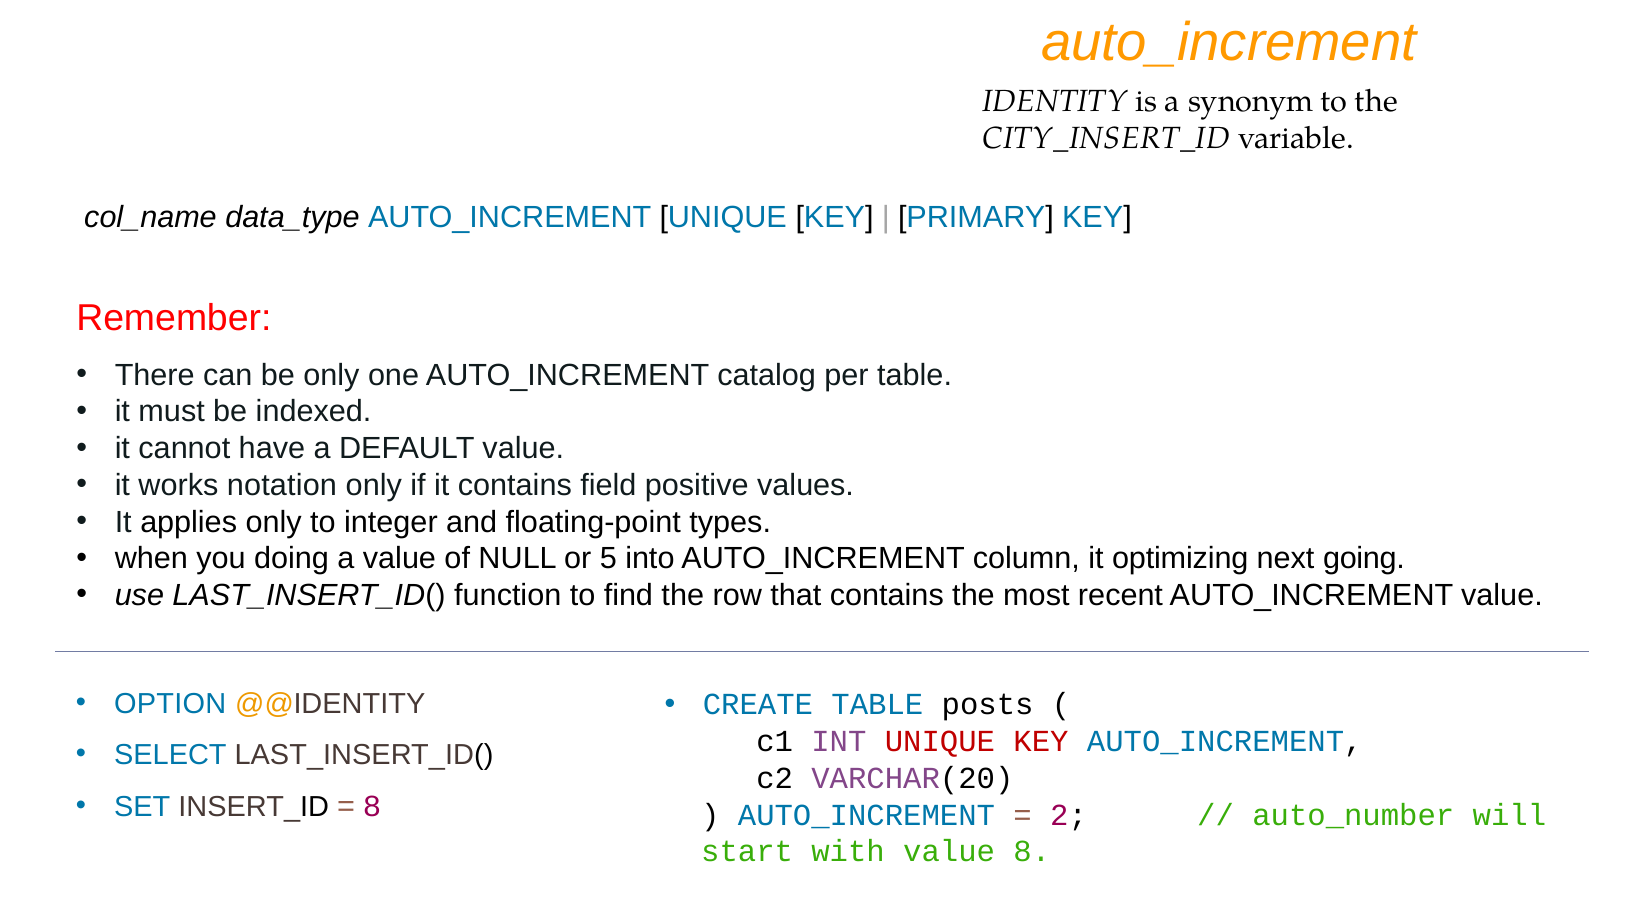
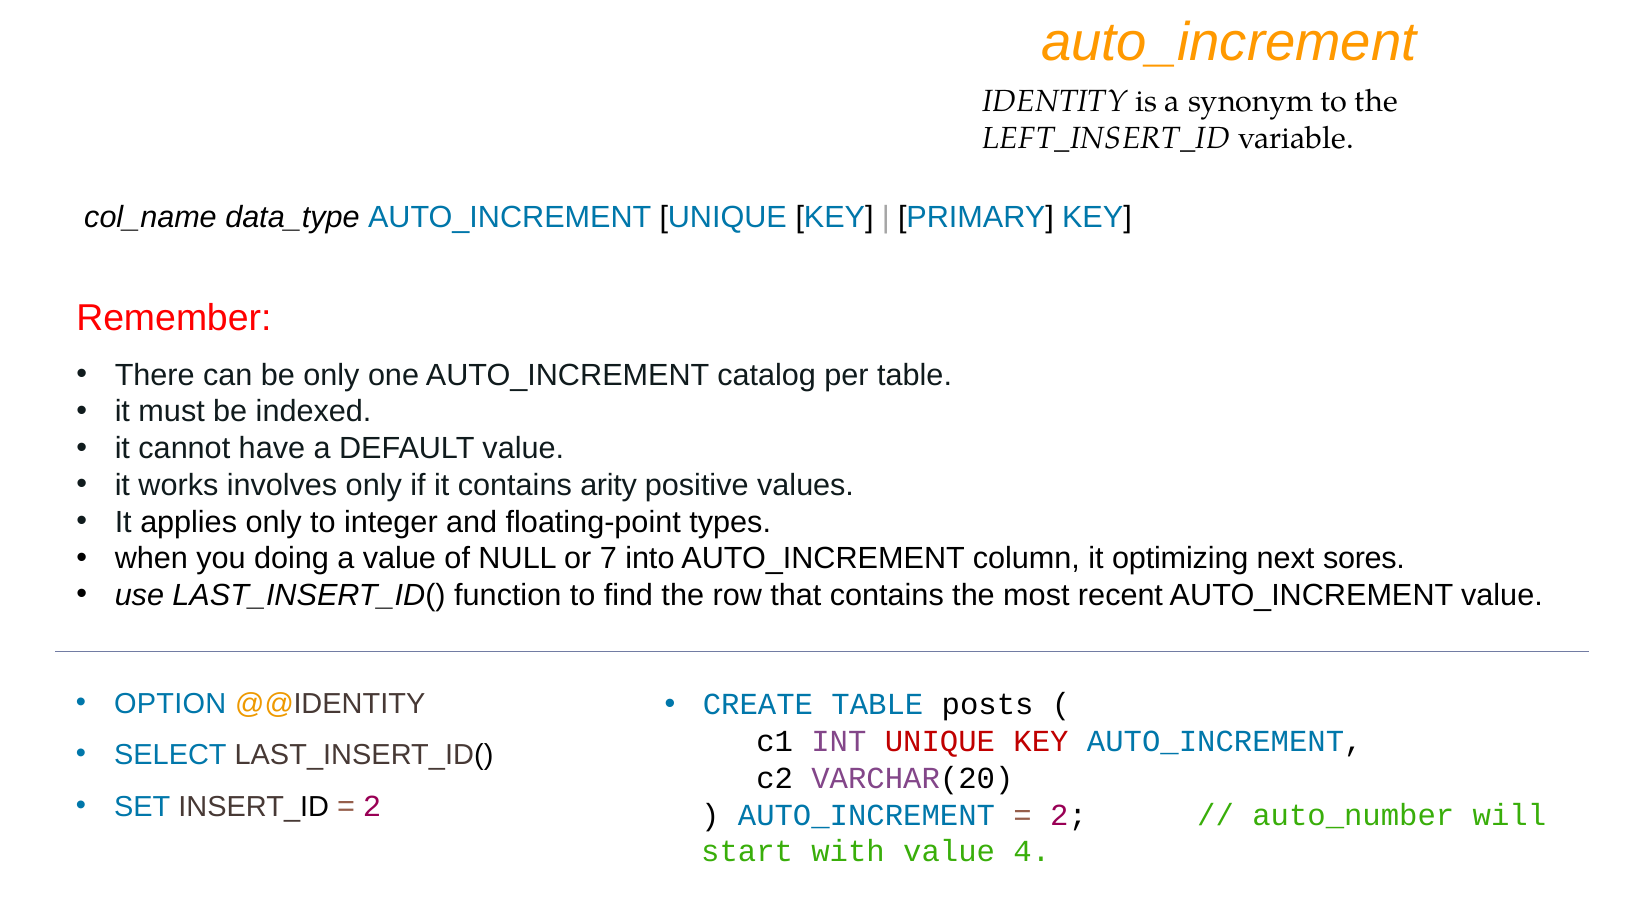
CITY_INSERT_ID: CITY_INSERT_ID -> LEFT_INSERT_ID (1106, 139)
notation: notation -> involves (282, 486)
field: field -> arity (609, 486)
5: 5 -> 7 (608, 559)
going: going -> sores (1364, 559)
8: 8 -> 2 (372, 807)
value 8: 8 -> 4 (1032, 852)
